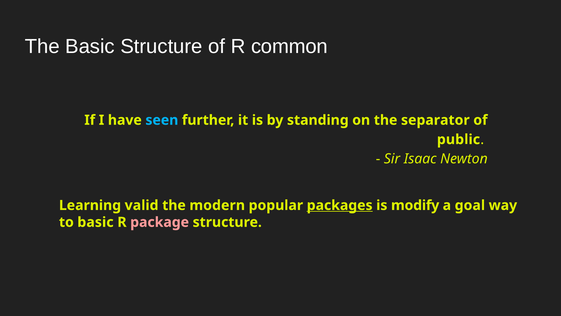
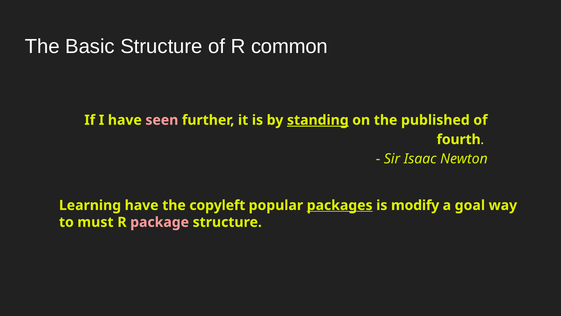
seen colour: light blue -> pink (162, 120)
standing underline: none -> present (318, 120)
separator: separator -> published (435, 120)
public: public -> fourth (459, 139)
Learning valid: valid -> have (142, 205)
modern: modern -> copyleft (217, 205)
to basic: basic -> must (95, 222)
